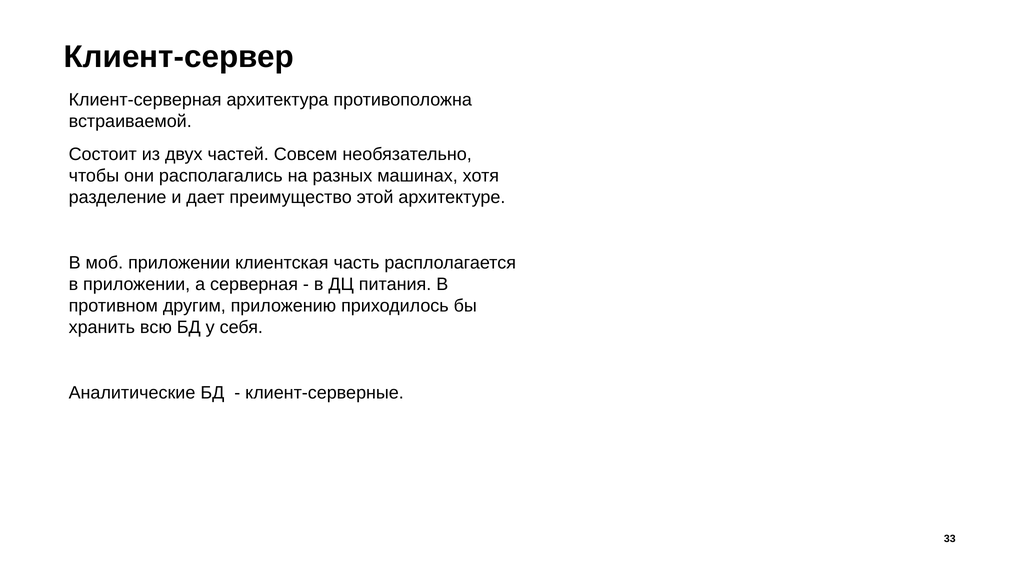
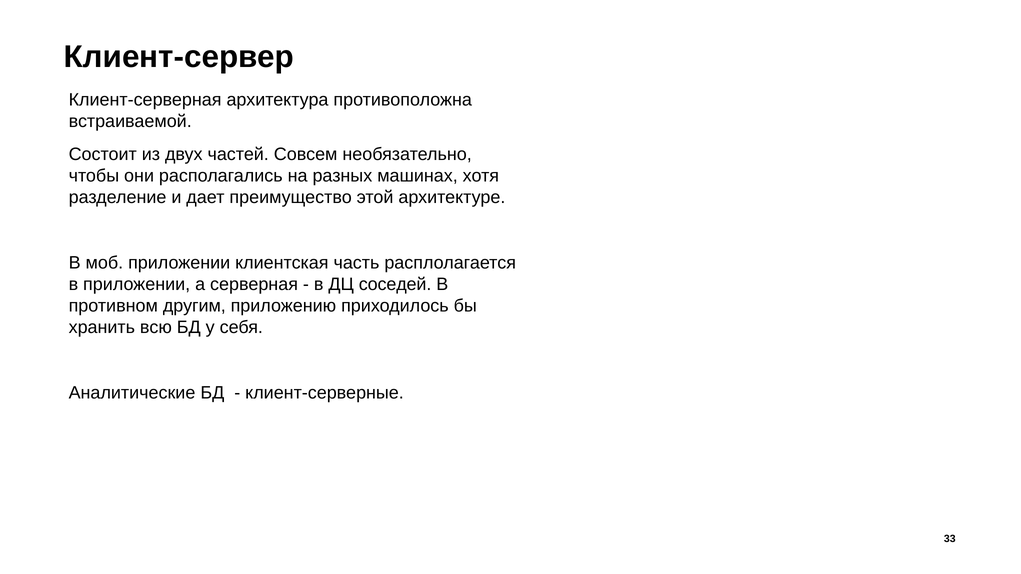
питания: питания -> соседей (395, 284)
